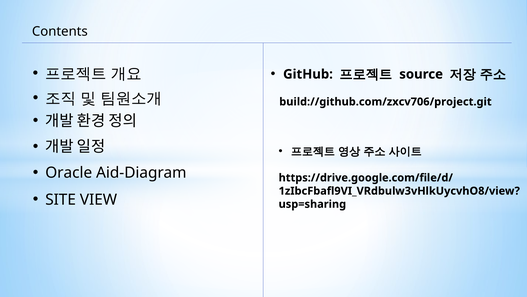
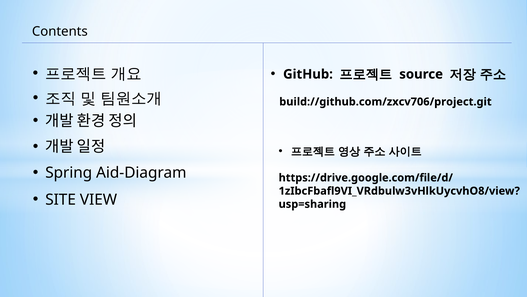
Oracle: Oracle -> Spring (69, 173)
